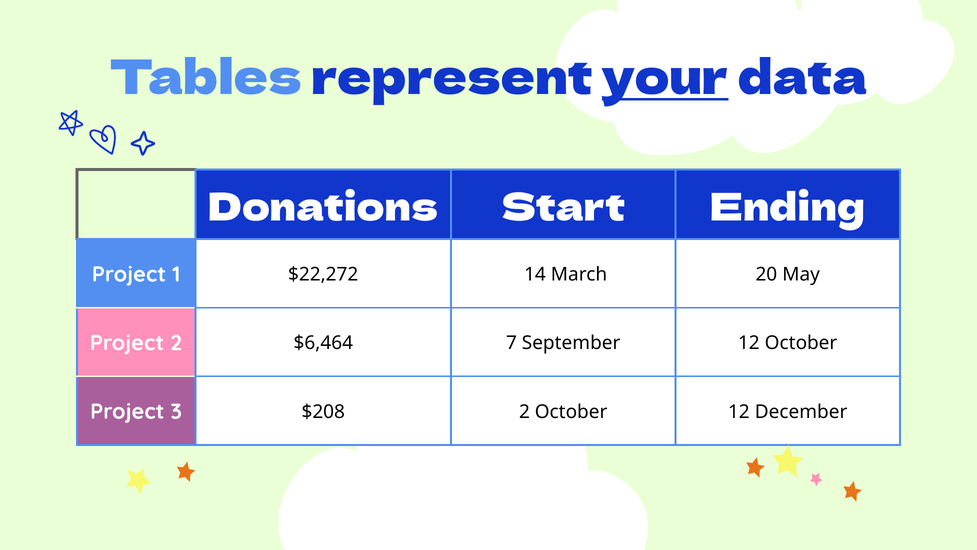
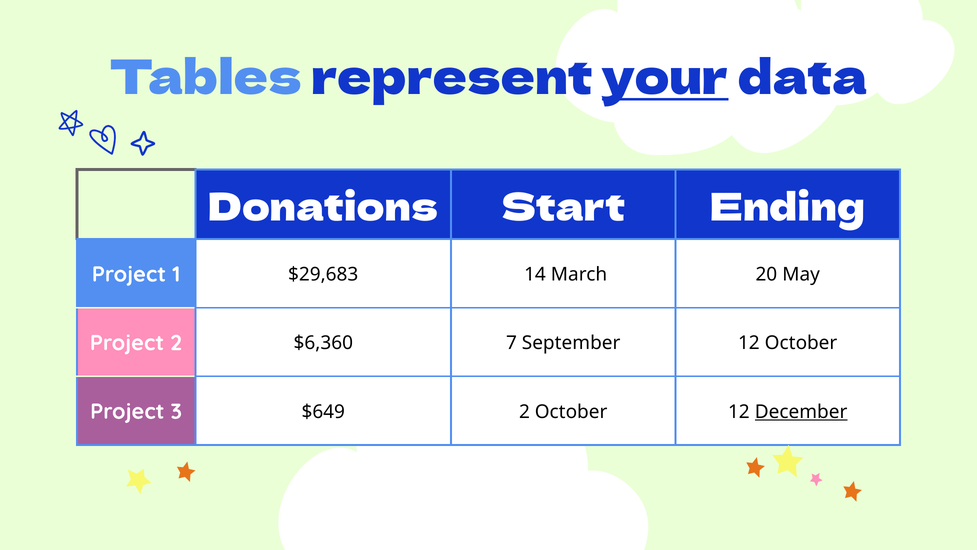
$22,272: $22,272 -> $29,683 (323, 274)
$6,464: $6,464 -> $6,360 (323, 343)
$208: $208 -> $649 (323, 411)
December underline: none -> present (801, 411)
